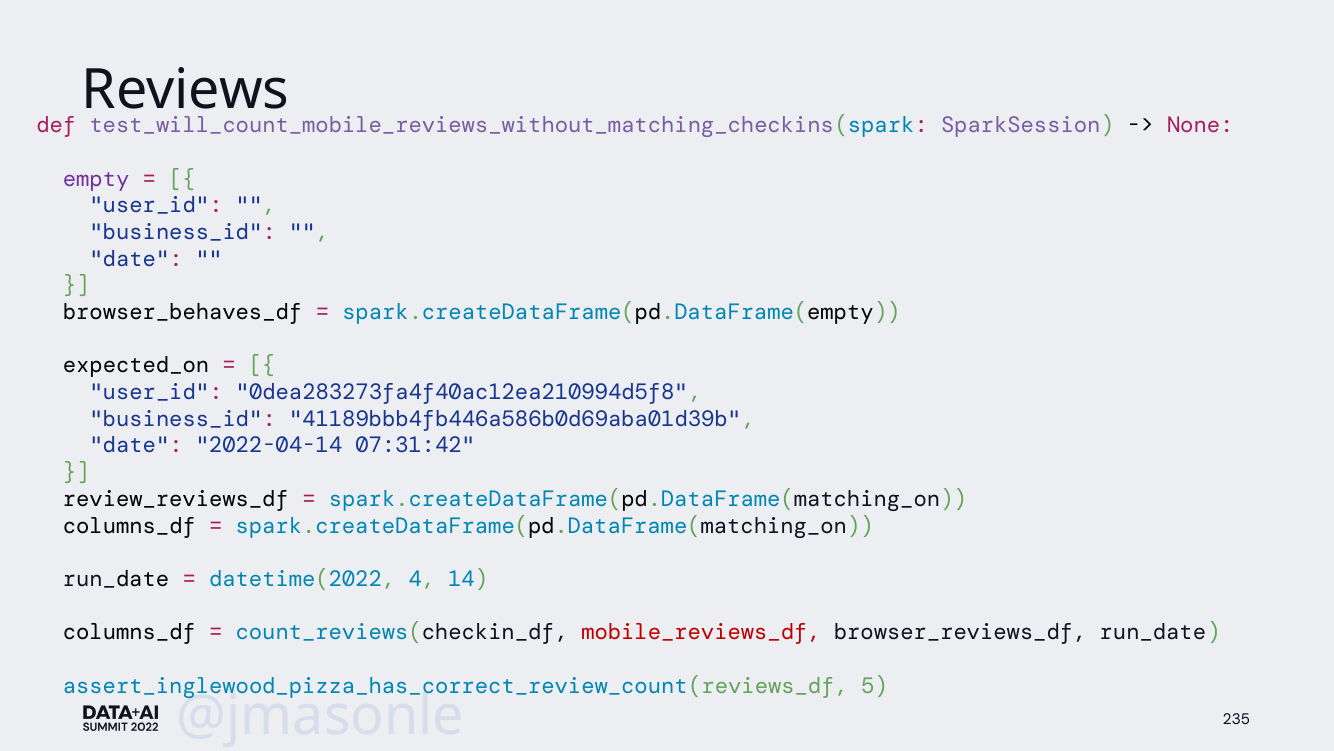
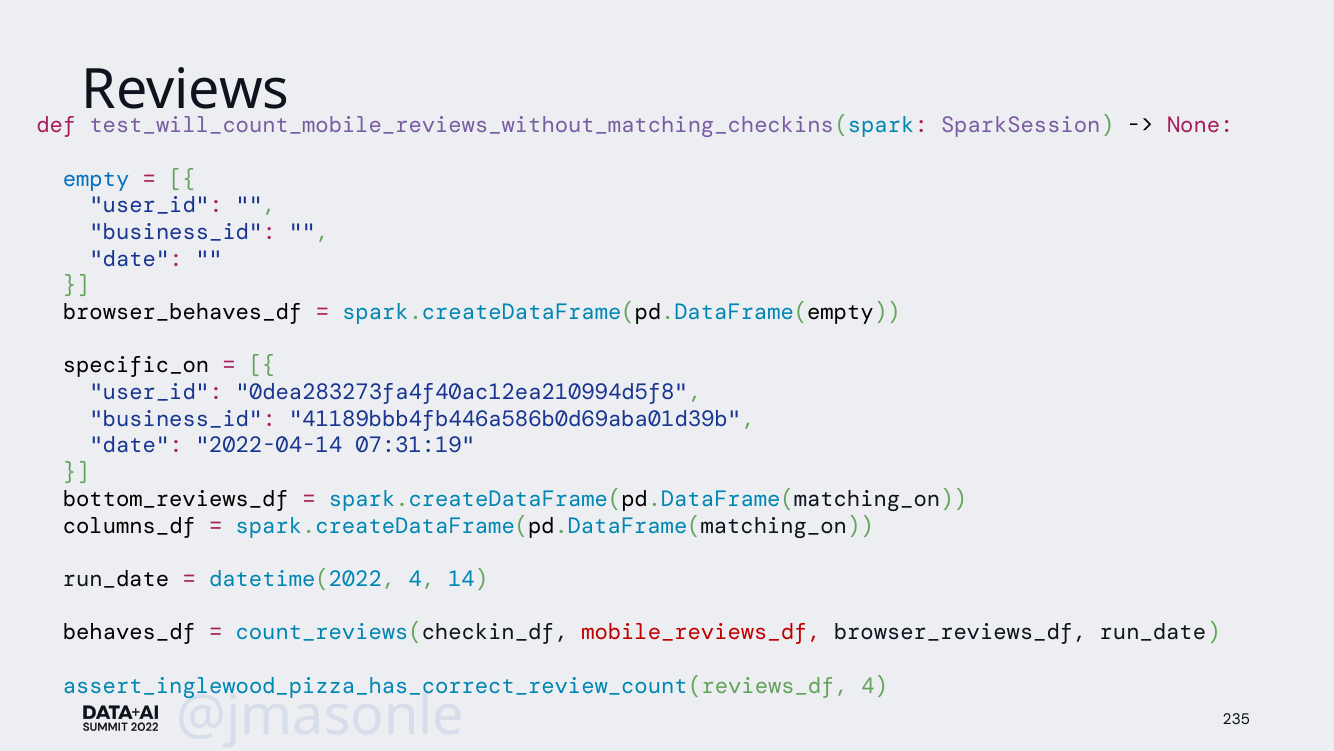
empty colour: purple -> blue (96, 179)
expected_on: expected_on -> specific_on (136, 365)
07:31:42: 07:31:42 -> 07:31:19 (415, 445)
review_reviews_df: review_reviews_df -> bottom_reviews_df (176, 499)
columns_df: columns_df -> behaves_df (129, 632)
assert_inglewood_pizza_has_correct_review_count(reviews_df 5: 5 -> 4 (874, 685)
